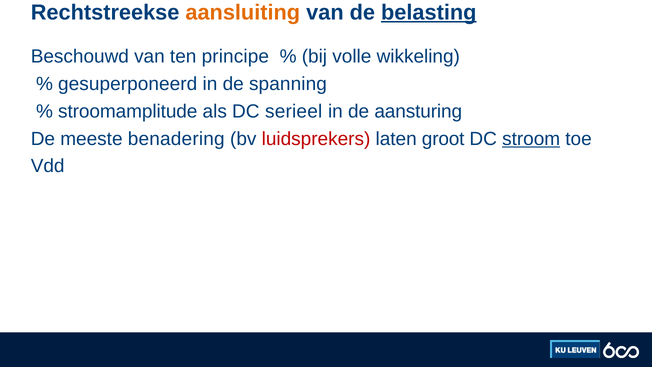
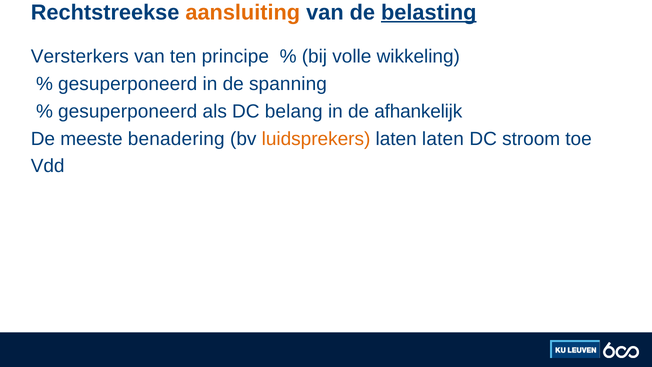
Beschouwd: Beschouwd -> Versterkers (80, 57)
stroomamplitude: stroomamplitude -> gesuperponeerd (128, 111)
serieel: serieel -> belang (294, 111)
aansturing: aansturing -> afhankelijk (418, 111)
luidsprekers colour: red -> orange (316, 139)
laten groot: groot -> laten (443, 139)
stroom underline: present -> none (531, 139)
